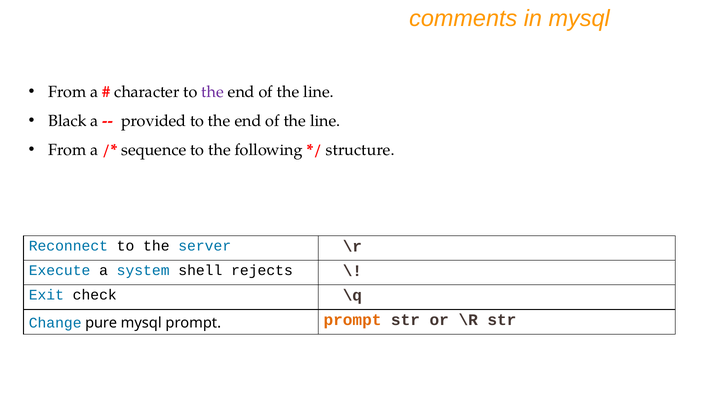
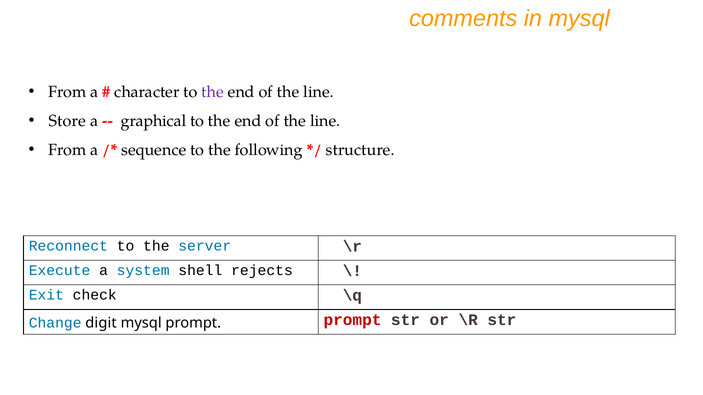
Black: Black -> Store (67, 121)
provided: provided -> graphical (154, 121)
pure: pure -> digit (101, 323)
prompt colour: orange -> red (352, 320)
